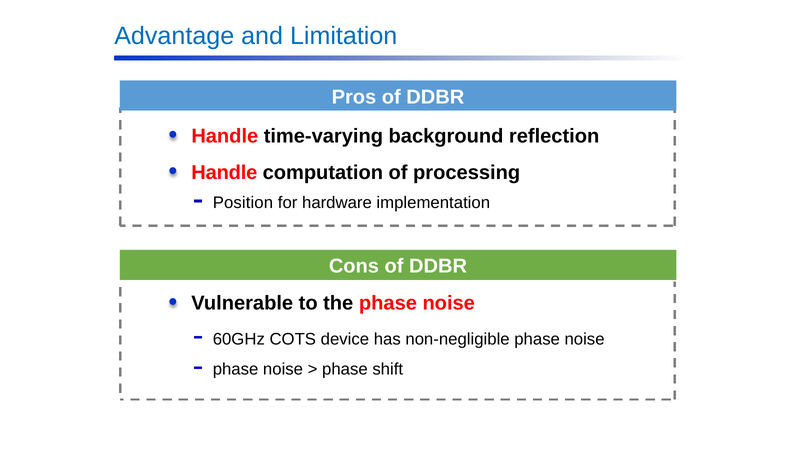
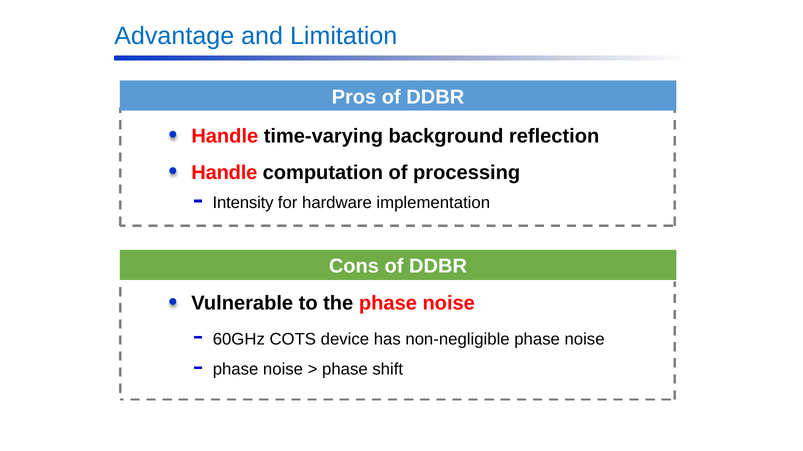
Position: Position -> Intensity (243, 203)
